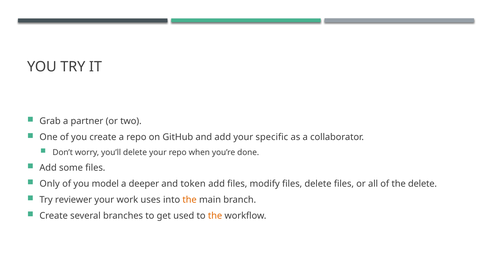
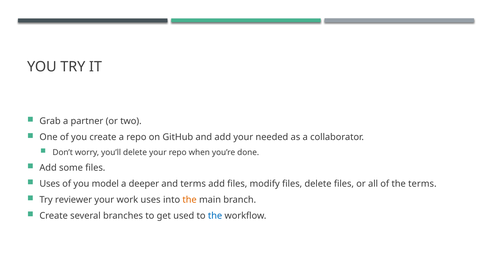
specific: specific -> needed (272, 137)
Only: Only -> Uses (50, 184)
and token: token -> terms (193, 184)
the delete: delete -> terms (422, 184)
the colour: orange -> blue (215, 216)
